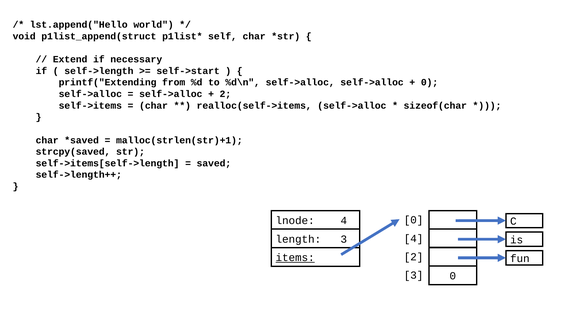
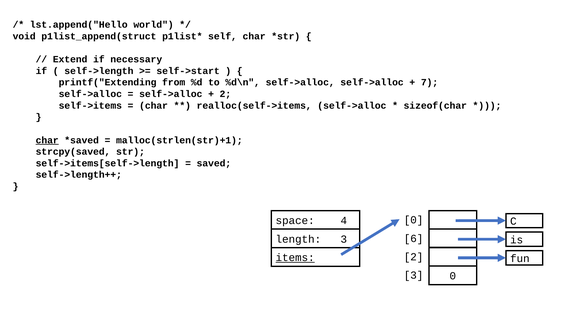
0: 0 -> 7 (430, 82)
char underline: none -> present (47, 140)
lnode: lnode -> space (295, 220)
4: 4 -> 6 (414, 238)
